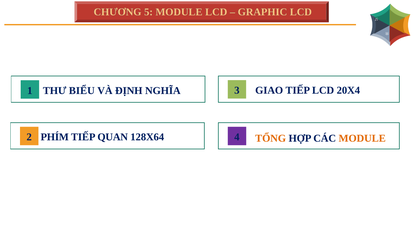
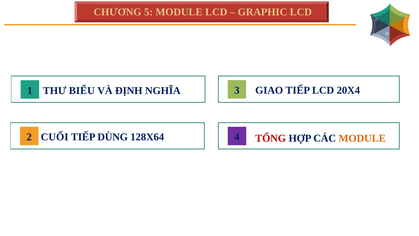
PHÍM: PHÍM -> CUỐI (55, 137)
QUAN: QUAN -> DÙNG (113, 137)
TỔNG colour: orange -> red (271, 138)
